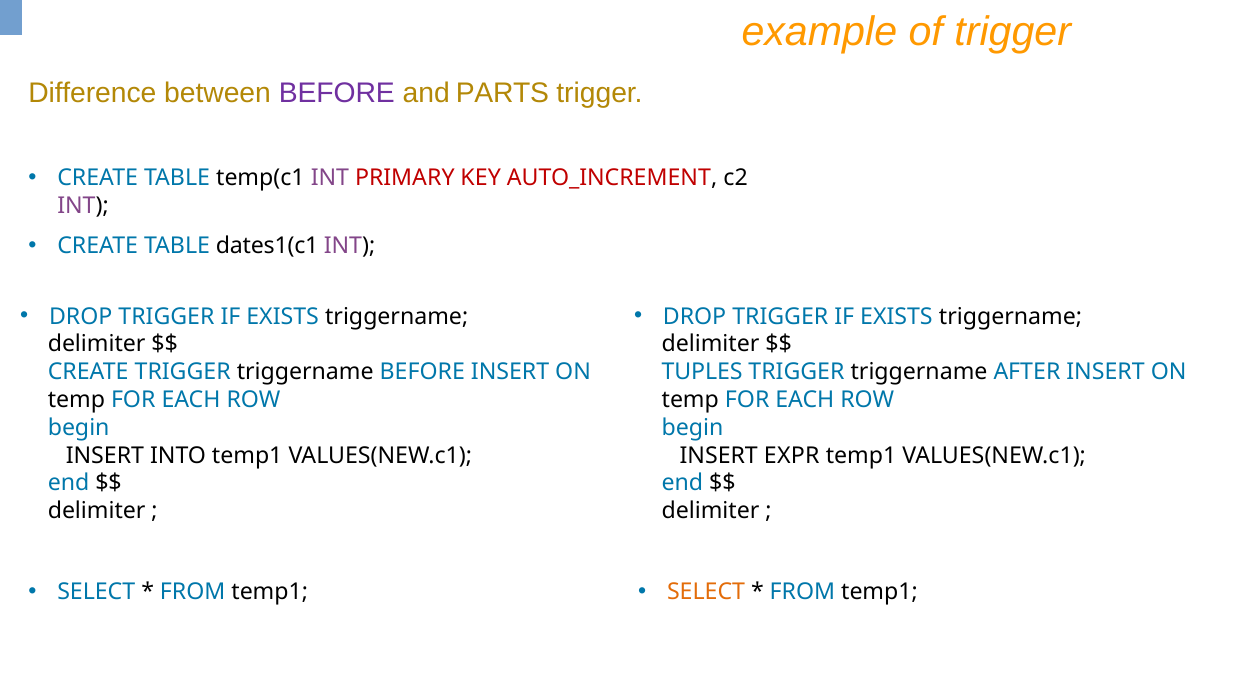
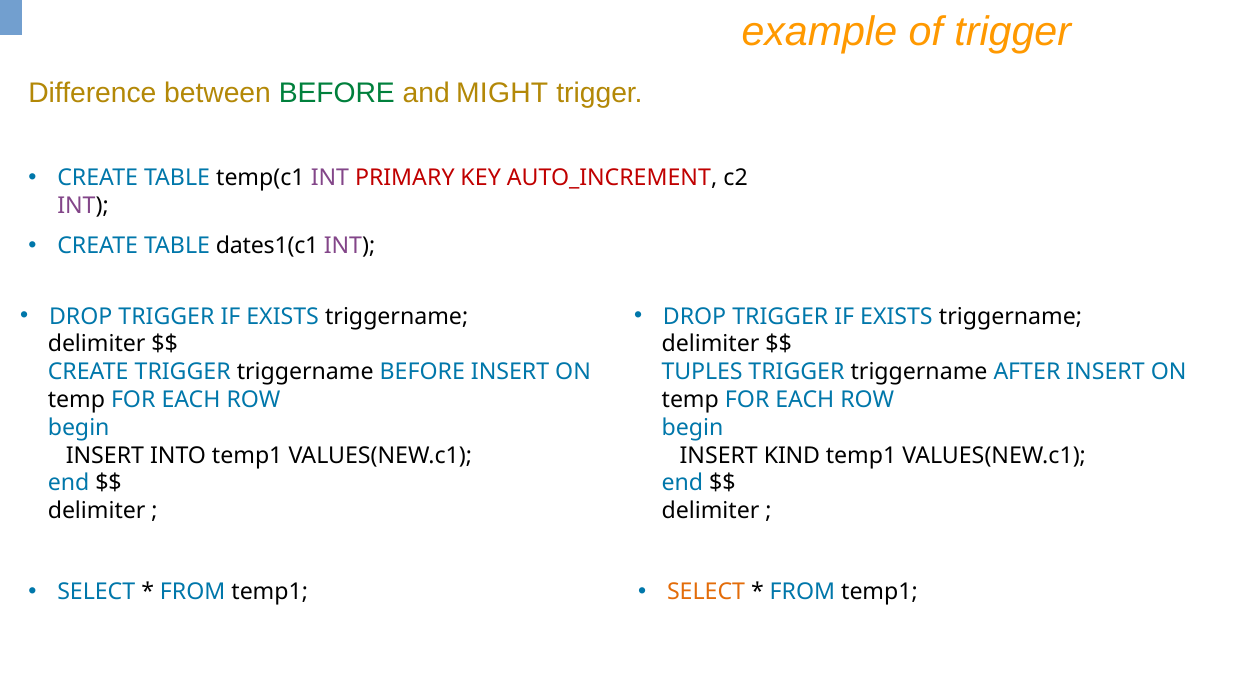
BEFORE colour: purple -> green (337, 93)
PARTS: PARTS -> MIGHT (502, 93)
EXPR: EXPR -> KIND (792, 455)
